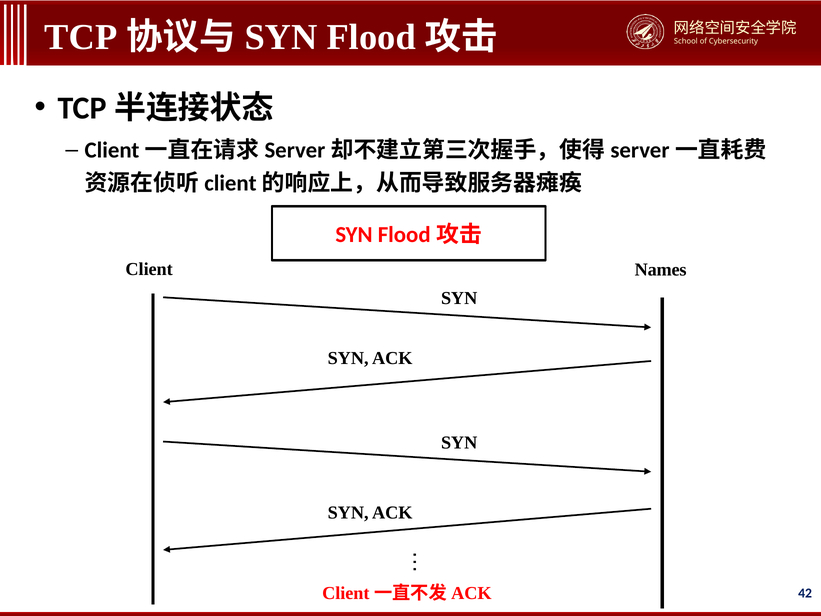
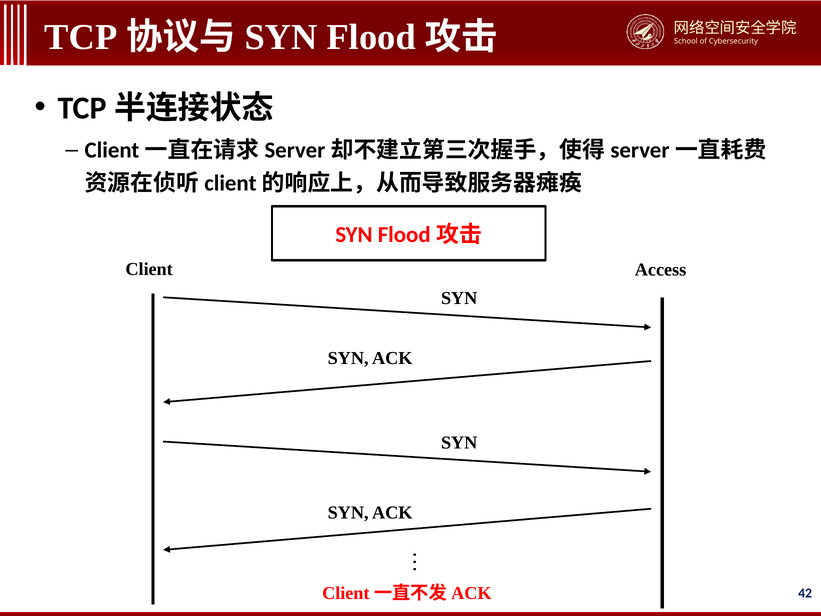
Names: Names -> Access (661, 270)
